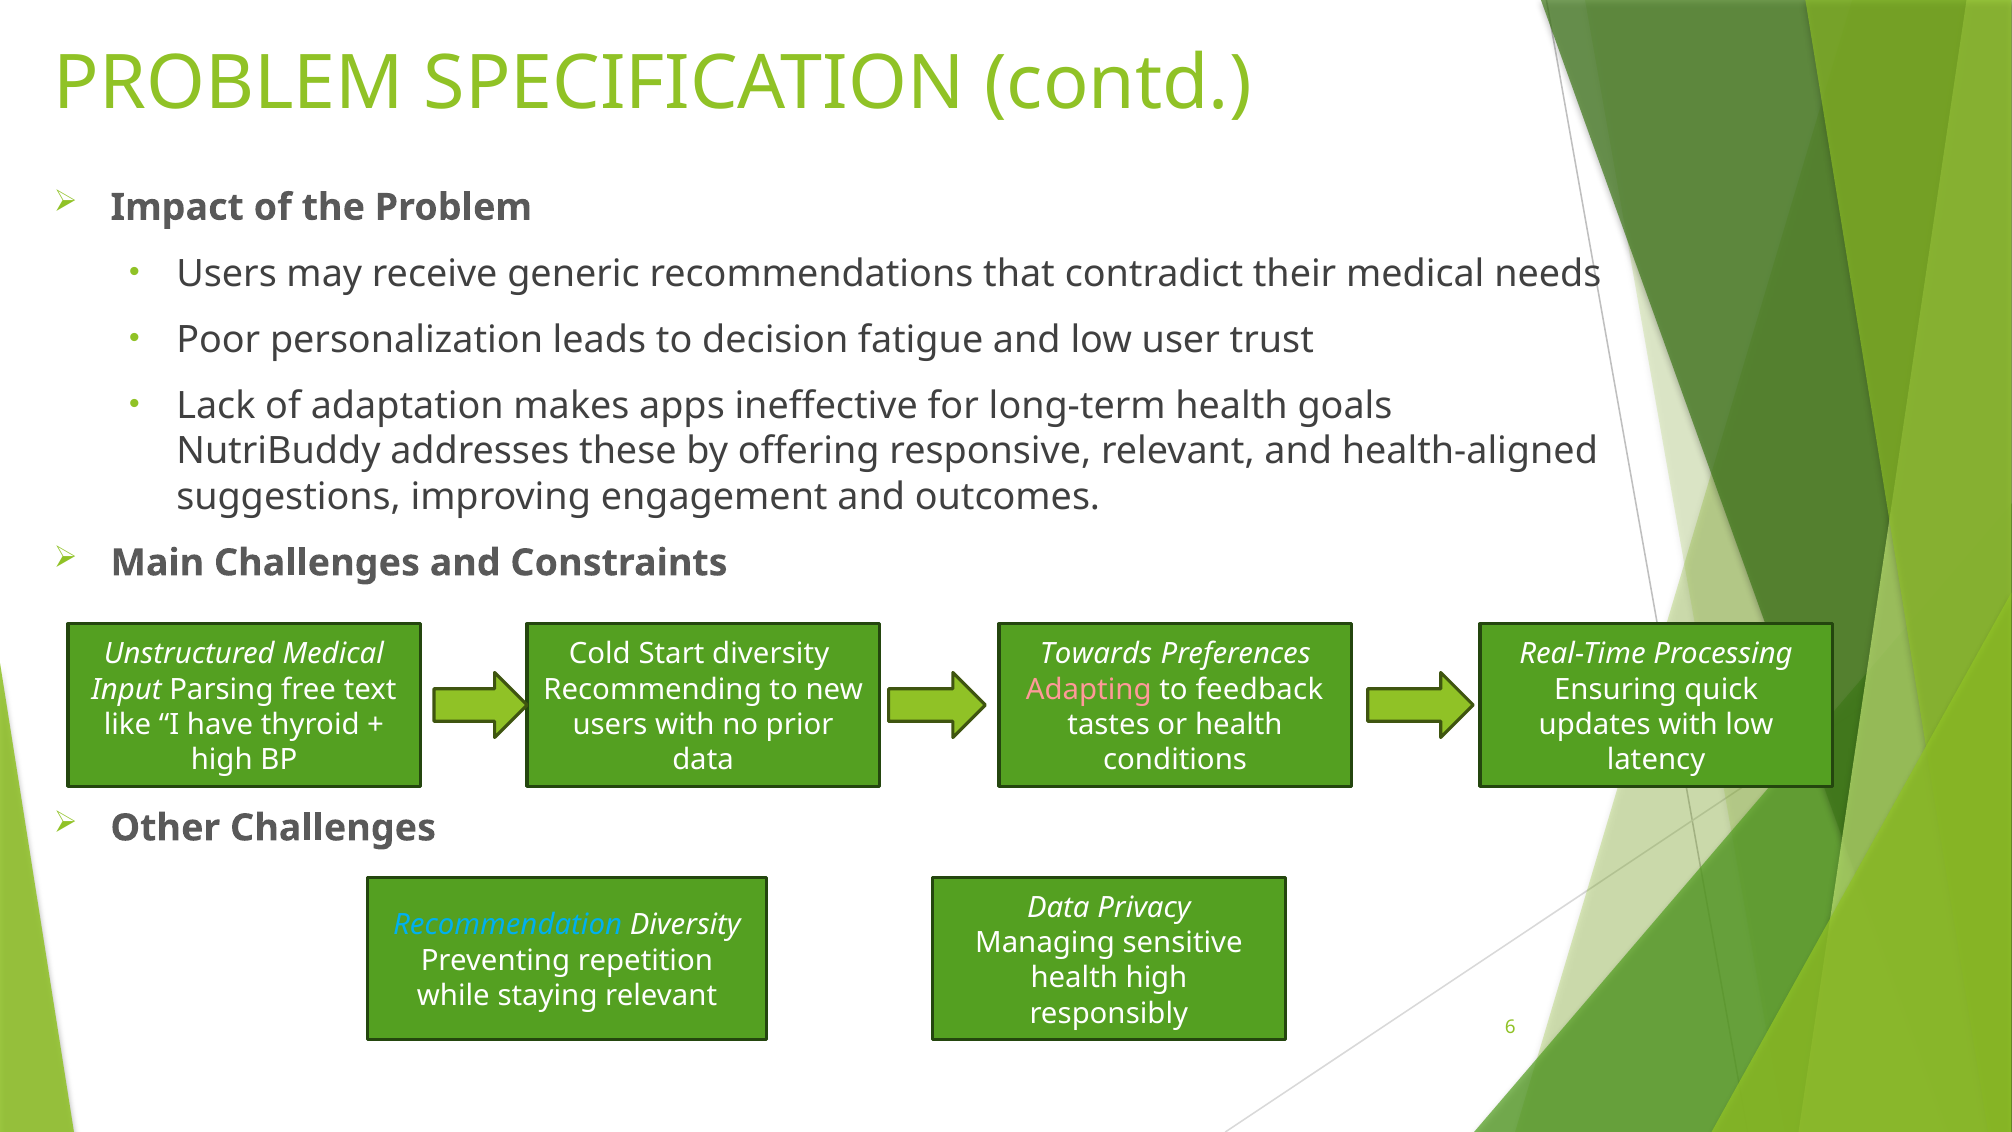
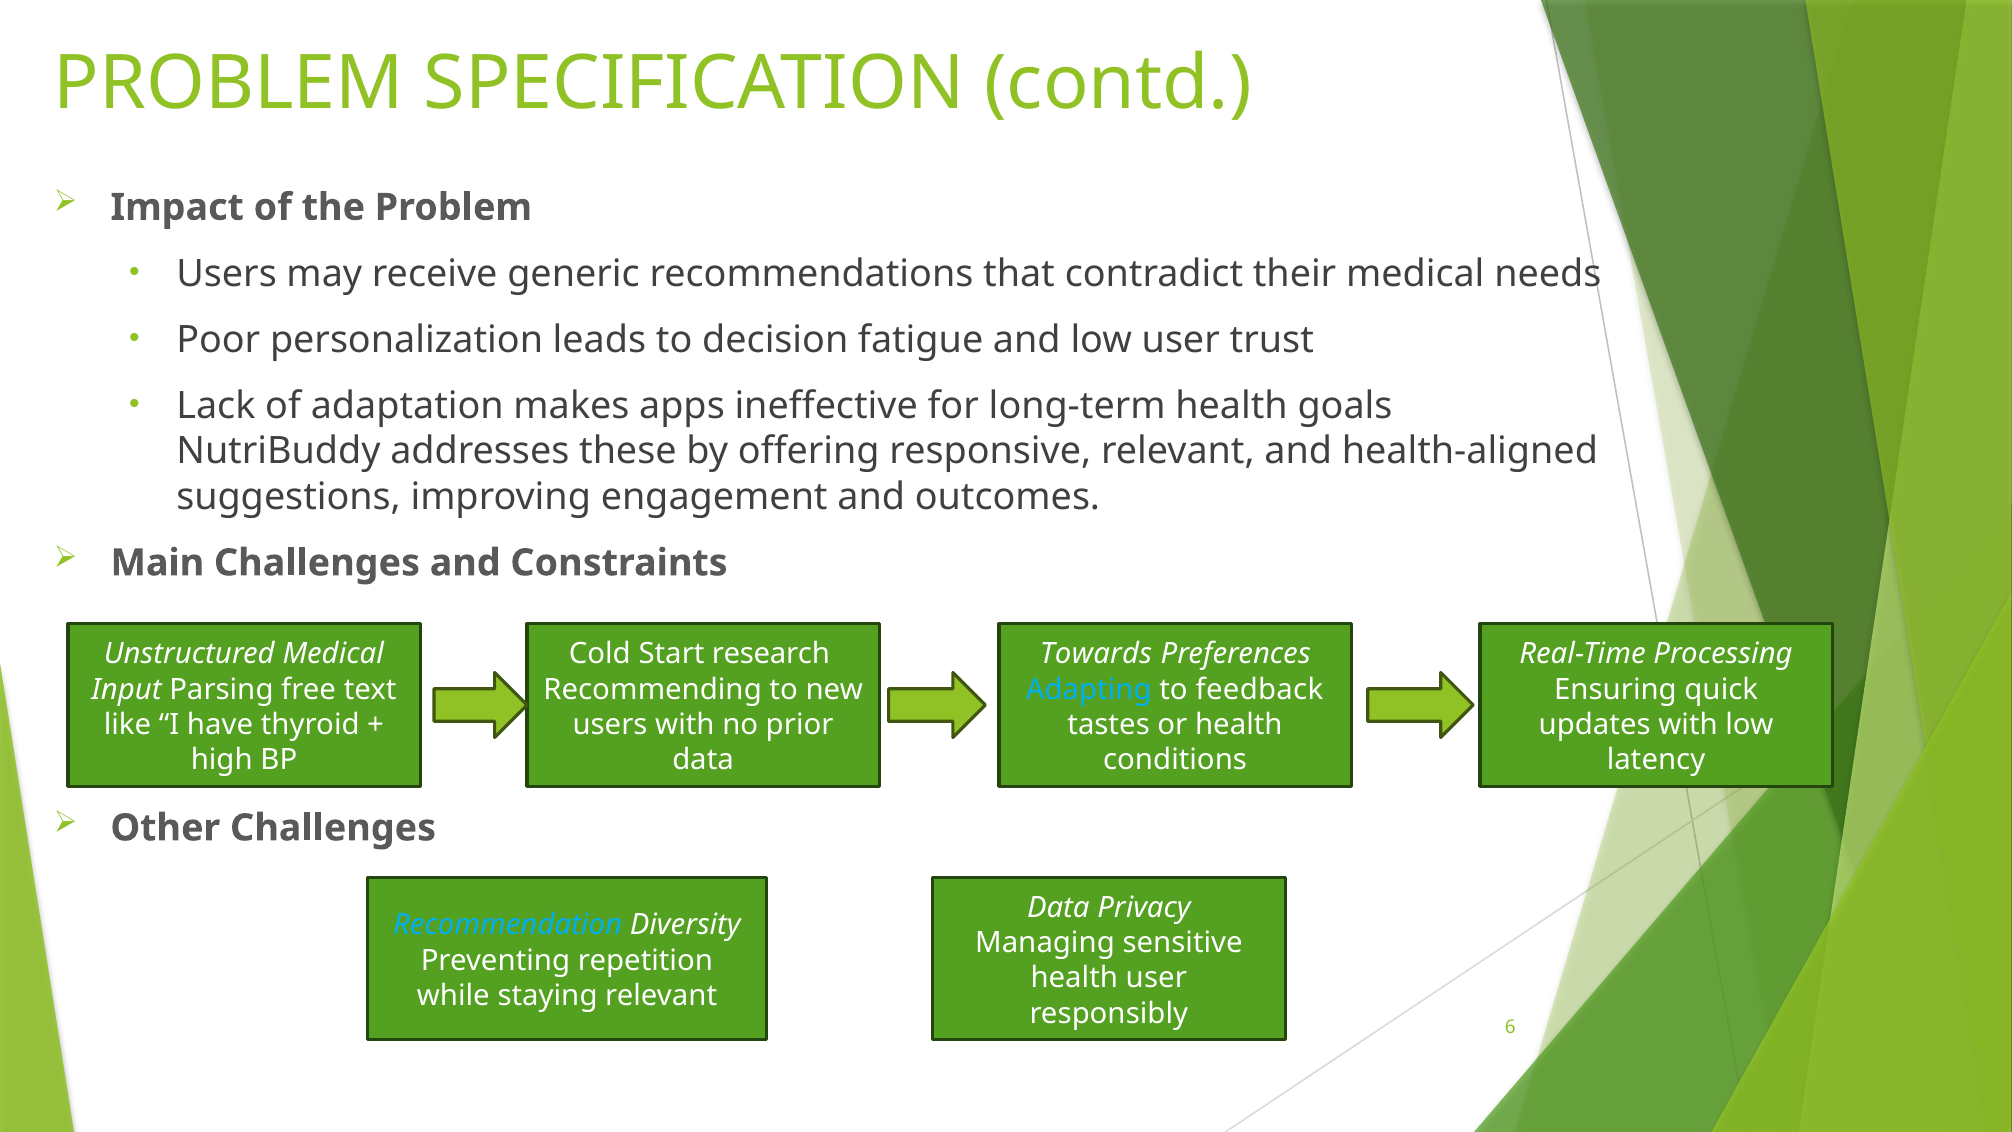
Start diversity: diversity -> research (771, 654)
Adapting colour: pink -> light blue (1089, 689)
health high: high -> user (1156, 978)
